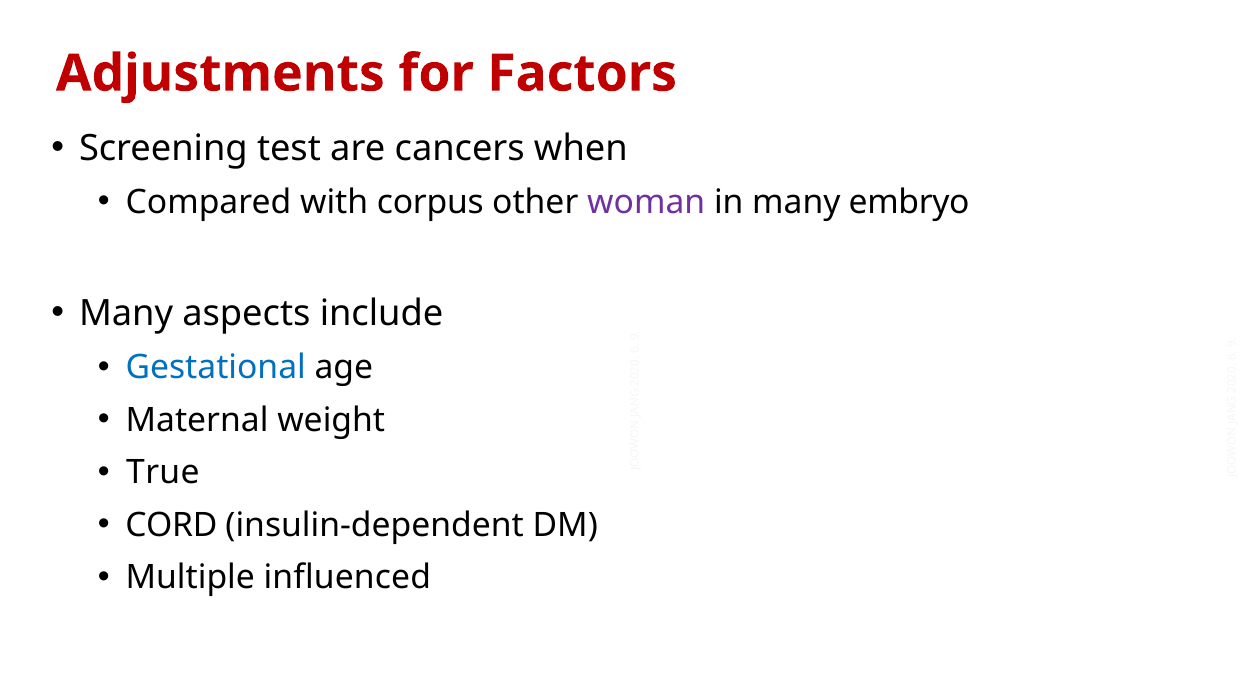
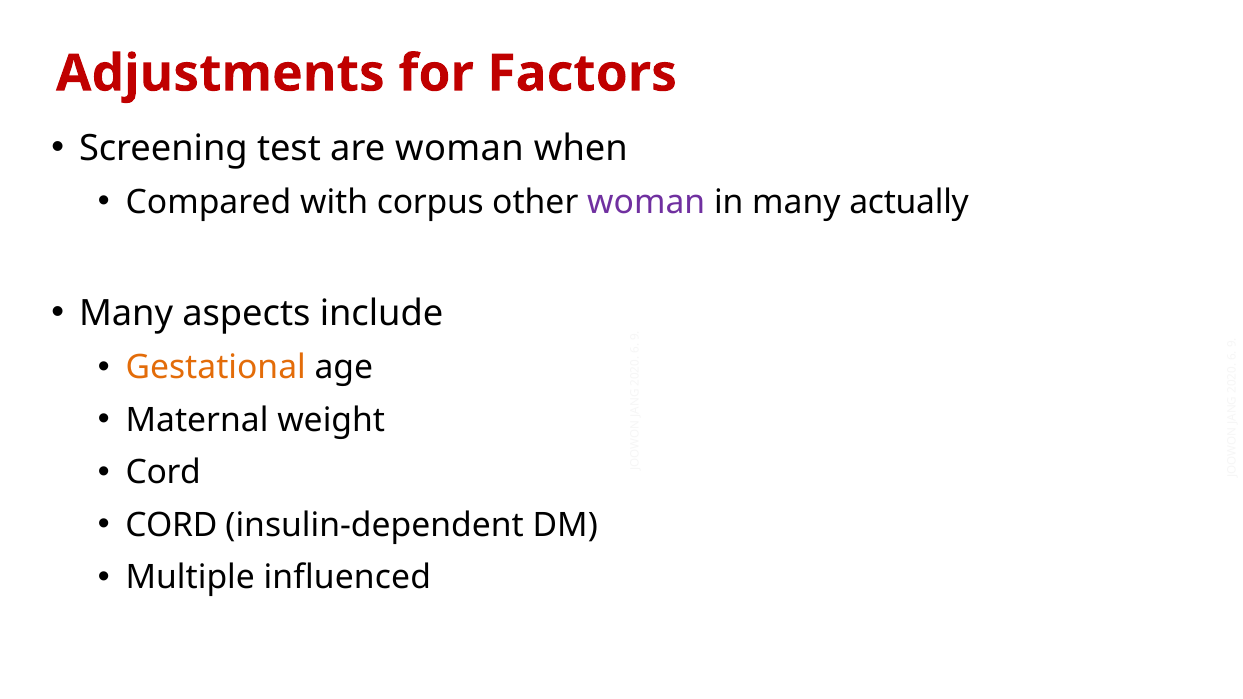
are cancers: cancers -> woman (459, 148)
embryo: embryo -> actually (909, 202)
Gestational colour: blue -> orange (216, 368)
True: True -> Cord (163, 473)
